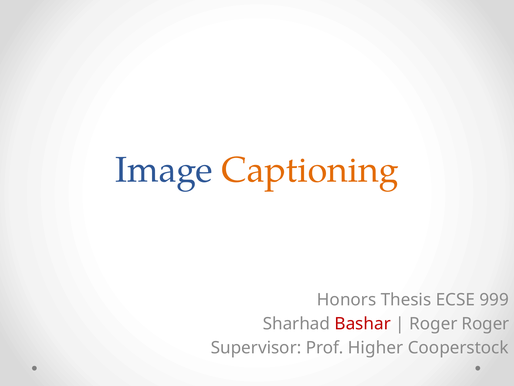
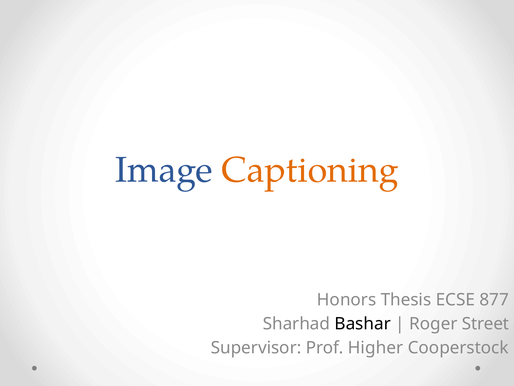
999: 999 -> 877 (494, 300)
Bashar colour: red -> black (363, 324)
Roger Roger: Roger -> Street (485, 324)
